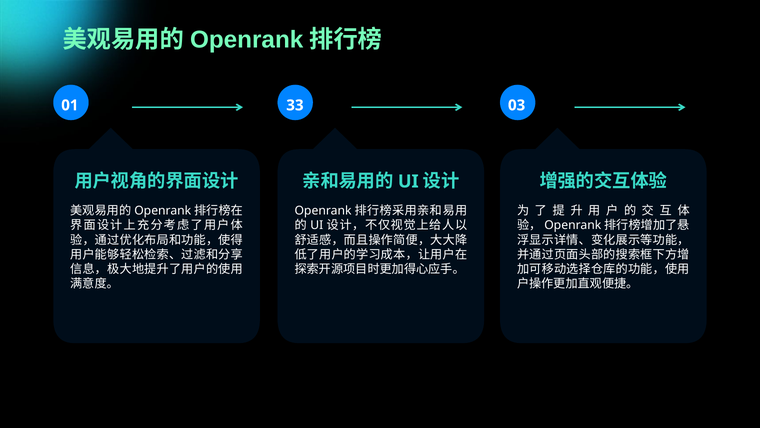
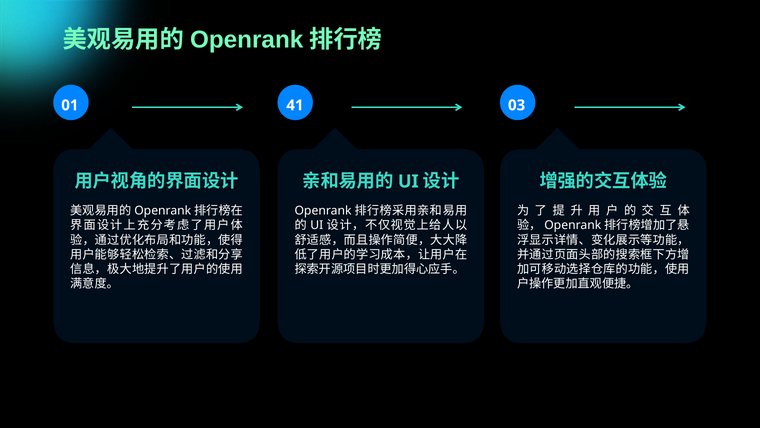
33: 33 -> 41 (295, 105)
